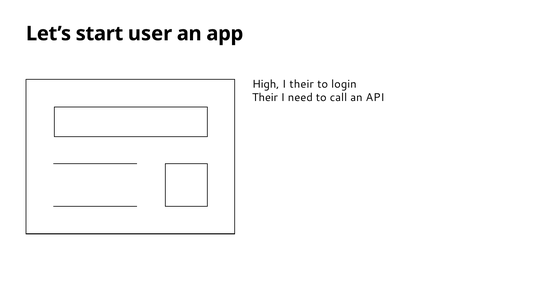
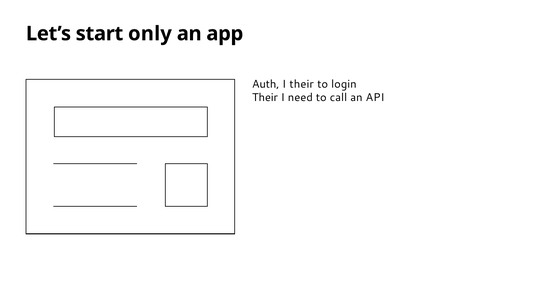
user: user -> only (150, 34)
High: High -> Auth (266, 84)
